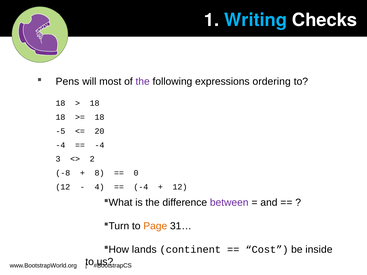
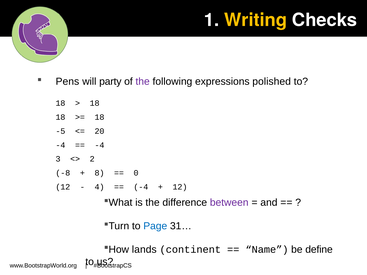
Writing colour: light blue -> yellow (256, 20)
most: most -> party (110, 82)
ordering: ordering -> polished (272, 82)
Page colour: orange -> blue (155, 226)
Cost: Cost -> Name (267, 250)
inside: inside -> define (319, 250)
